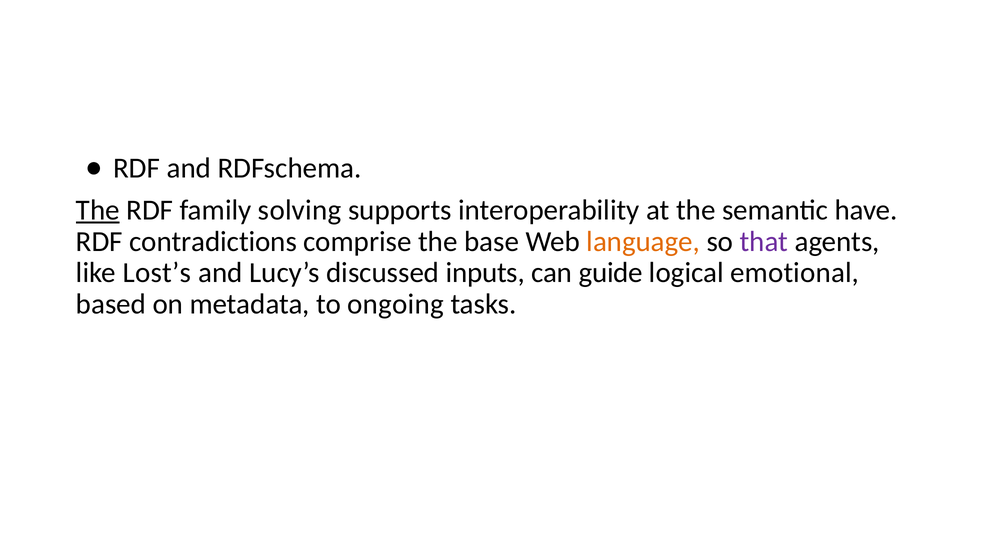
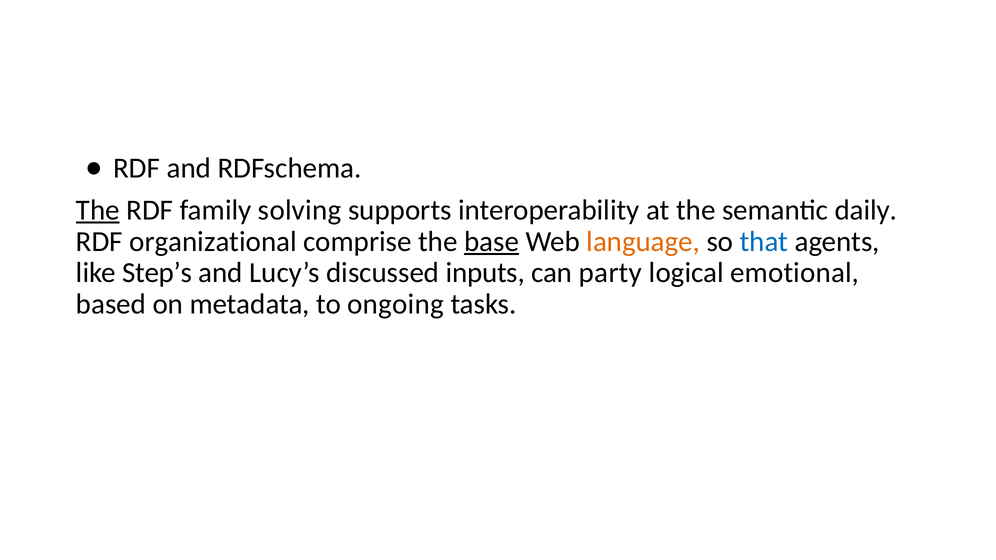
have: have -> daily (866, 210)
contradictions: contradictions -> organizational (213, 242)
base underline: none -> present (492, 242)
that colour: purple -> blue (764, 242)
Lost’s: Lost’s -> Step’s (157, 273)
guide: guide -> party (610, 273)
